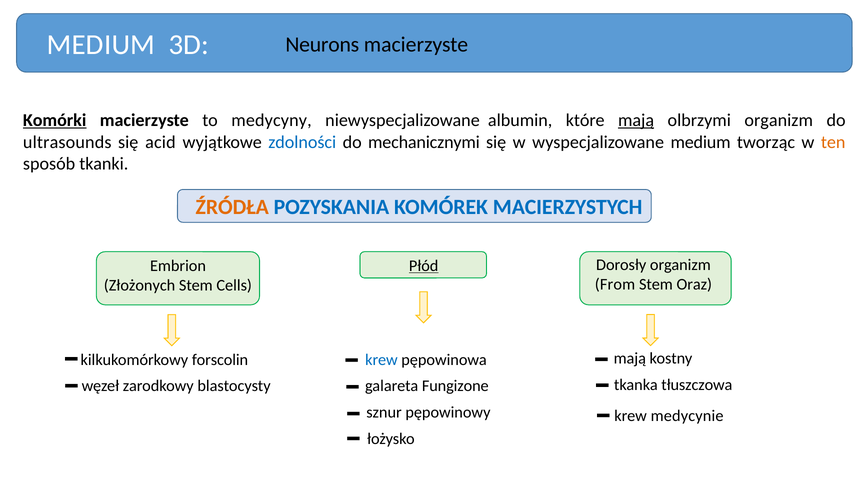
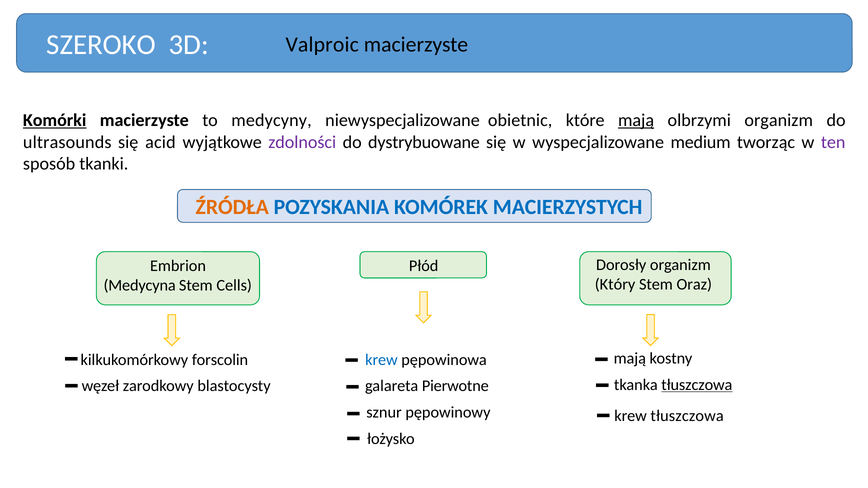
MEDIUM: MEDIUM -> SZEROKO (101, 45)
Neurons: Neurons -> Valproic (322, 45)
albumin: albumin -> obietnic (520, 120)
zdolności colour: blue -> purple (302, 142)
mechanicznymi: mechanicznymi -> dystrybuowane (424, 142)
ten colour: orange -> purple (833, 142)
Płód underline: present -> none (424, 266)
From: From -> Który (615, 284)
Złożonych: Złożonych -> Medycyna (140, 285)
tłuszczowa underline: none -> present (697, 385)
Fungizone: Fungizone -> Pierwotne (455, 386)
krew medycynie: medycynie -> tłuszczowa (687, 416)
